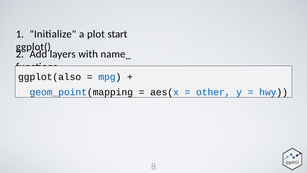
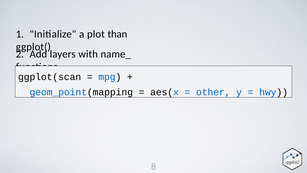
start: start -> than (117, 34)
ggplot(also: ggplot(also -> ggplot(scan (50, 77)
